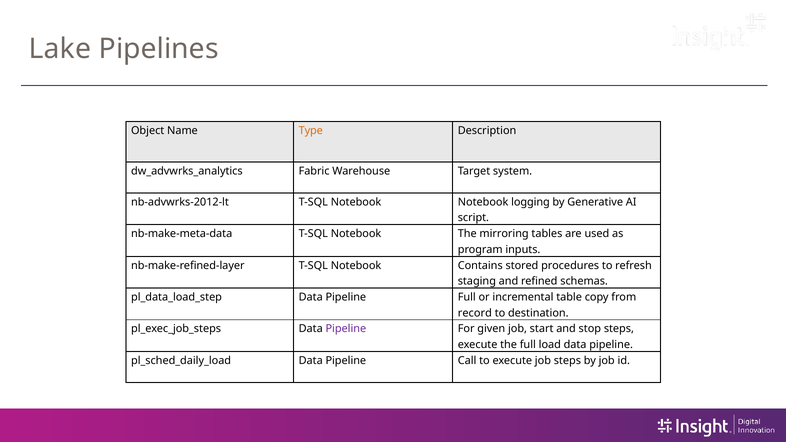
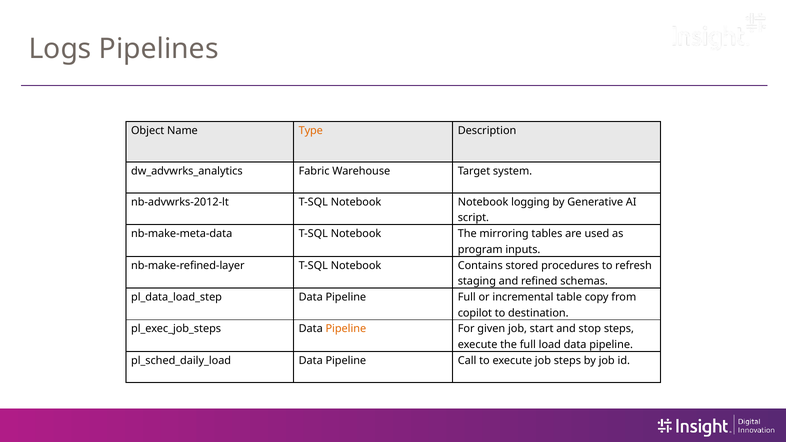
Lake: Lake -> Logs (60, 49)
record: record -> copilot (475, 313)
Pipeline colour: purple -> orange (346, 329)
